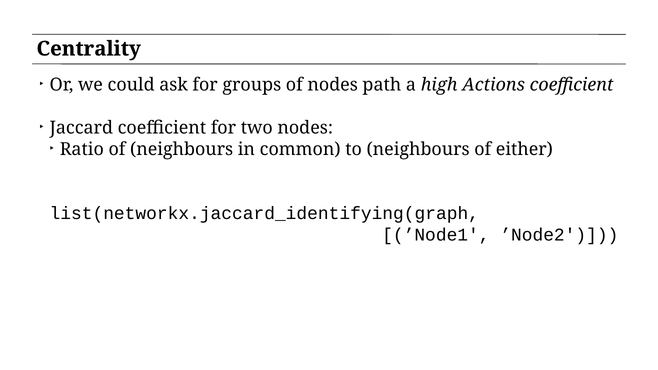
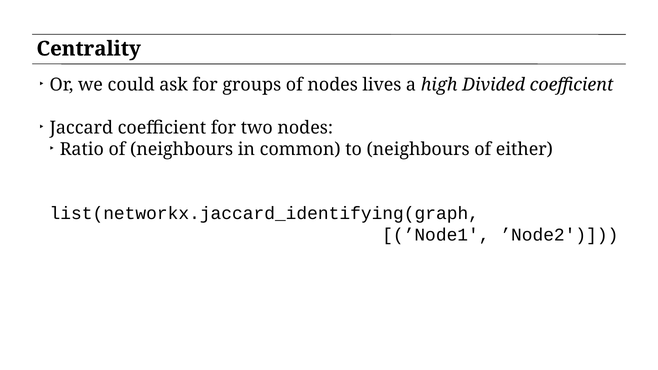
path: path -> lives (382, 85)
Actions: Actions -> Divided (494, 85)
